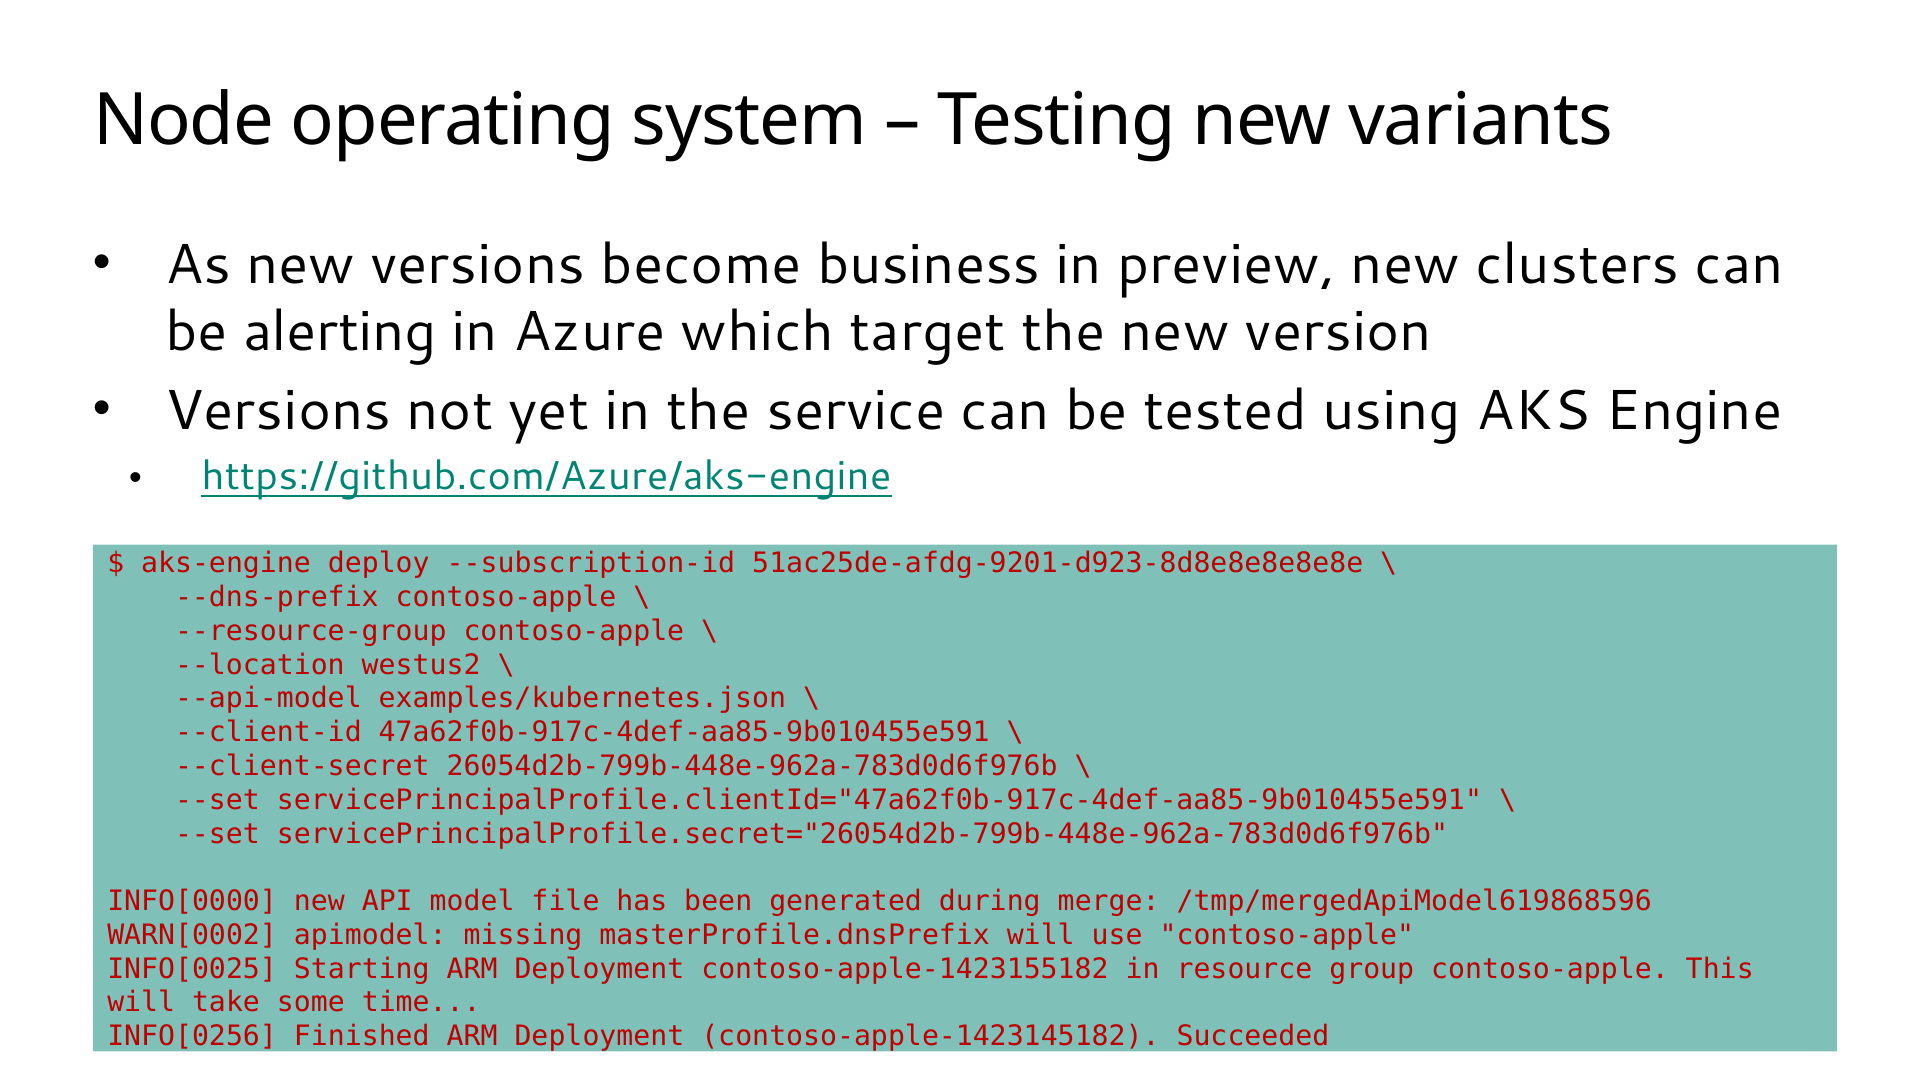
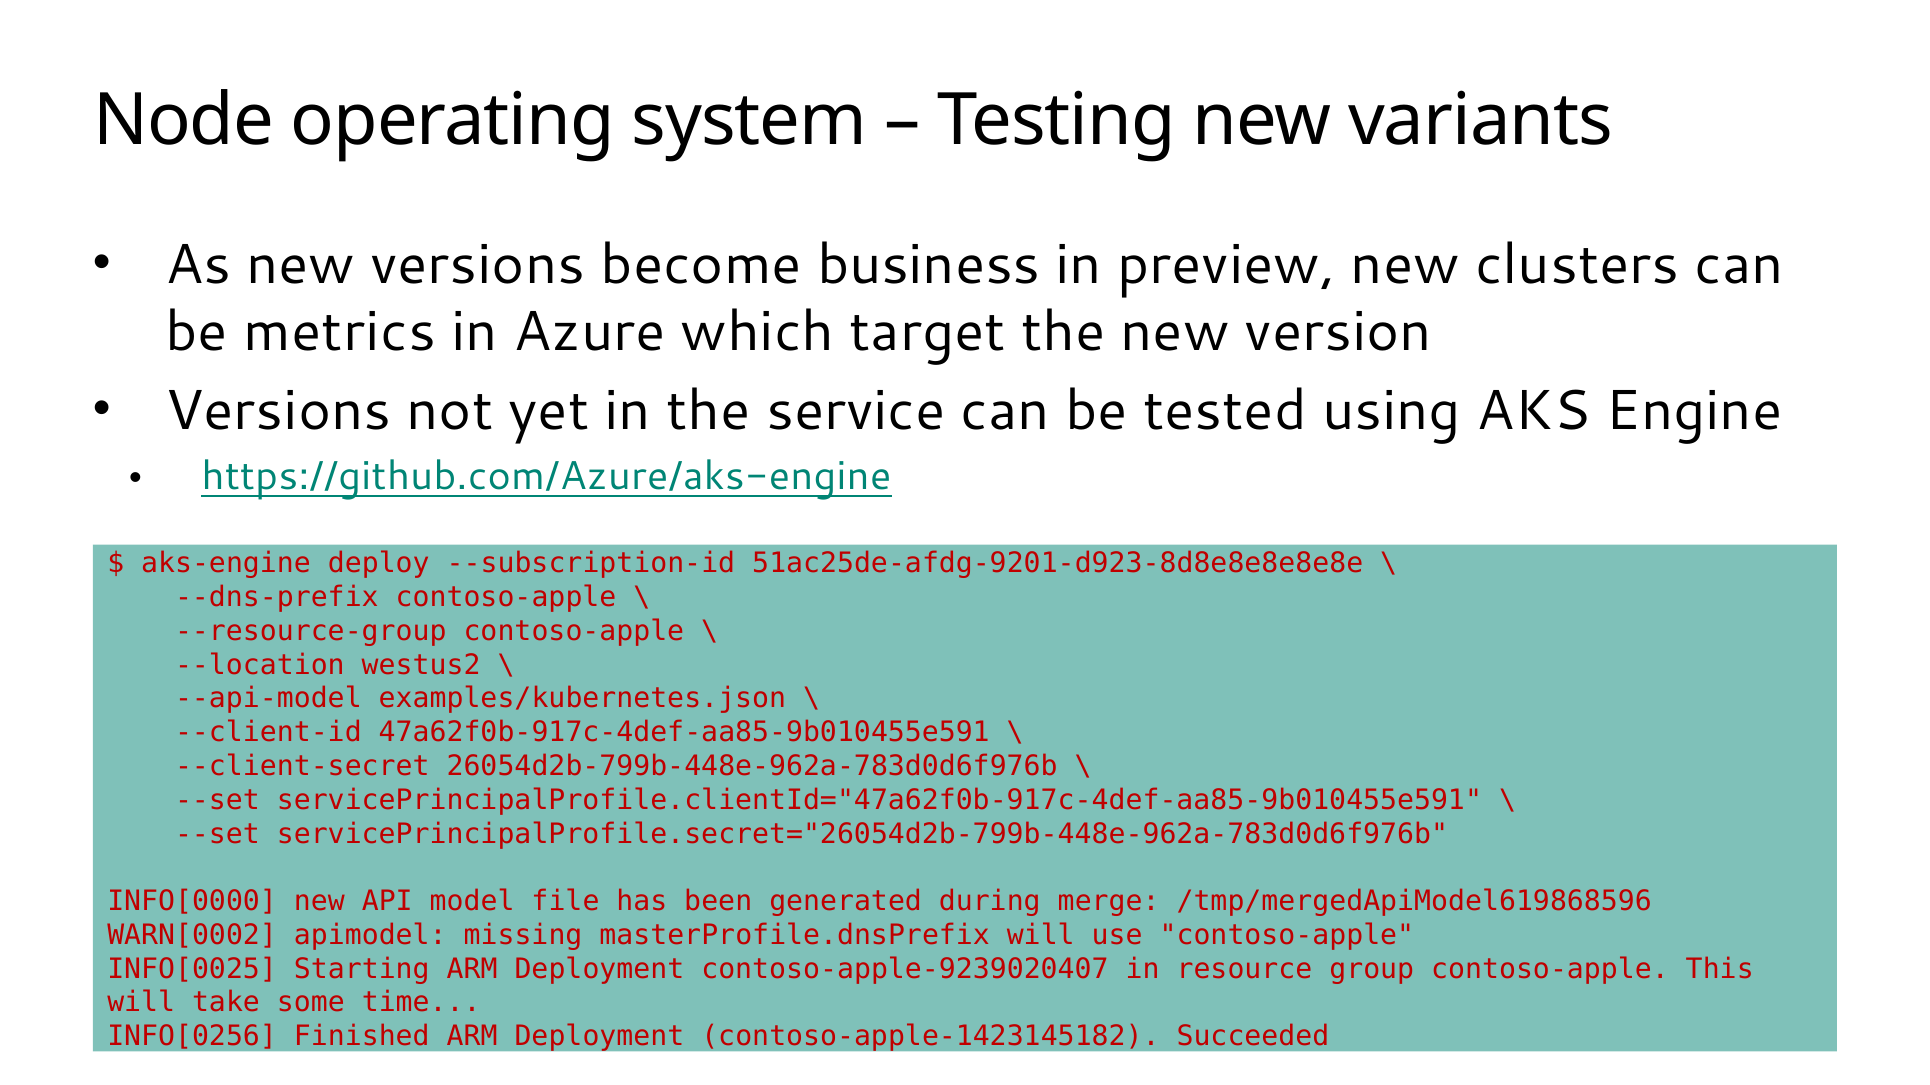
alerting: alerting -> metrics (340, 332)
contoso-apple-1423155182: contoso-apple-1423155182 -> contoso-apple-9239020407 (905, 969)
